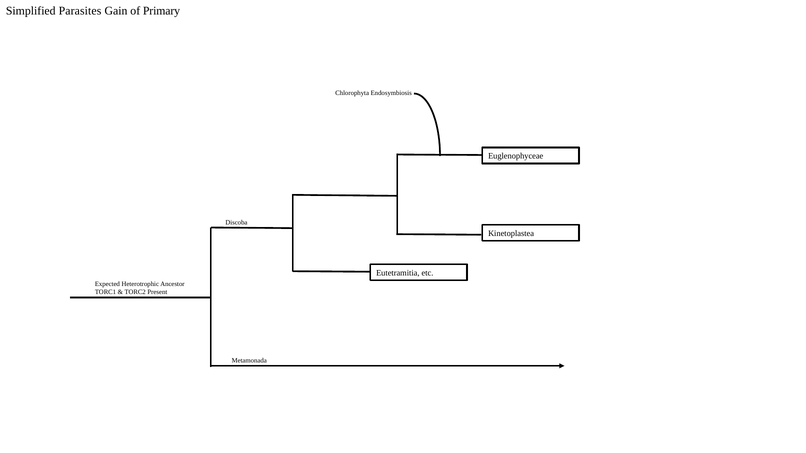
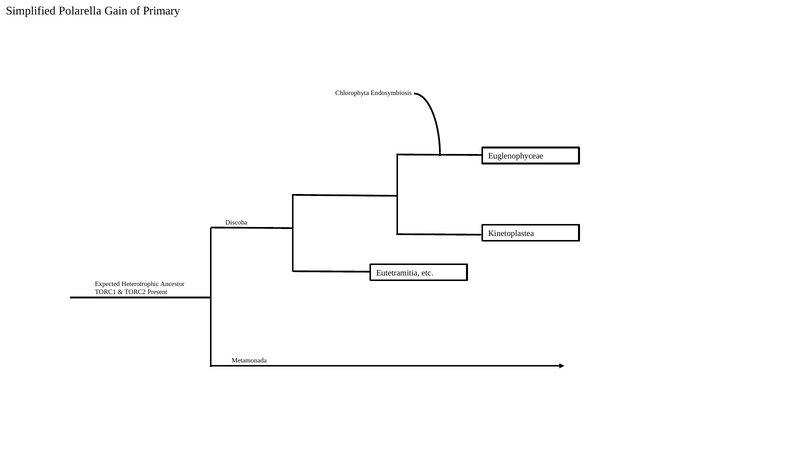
Parasites: Parasites -> Polarella (80, 11)
